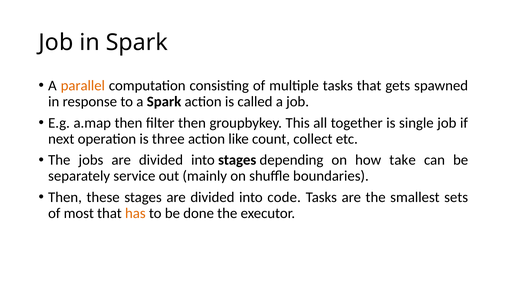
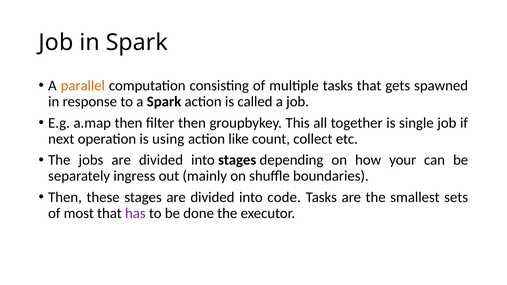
three: three -> using (168, 139)
take: take -> your (403, 160)
service: service -> ingress (134, 176)
has colour: orange -> purple (135, 213)
